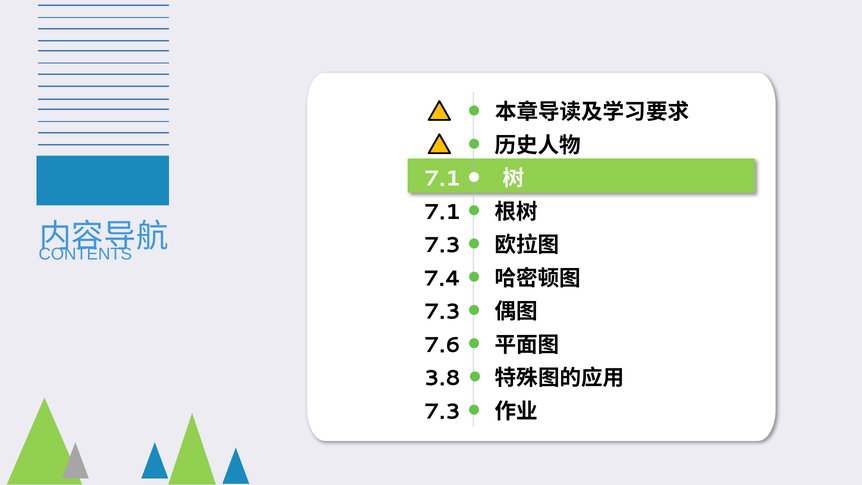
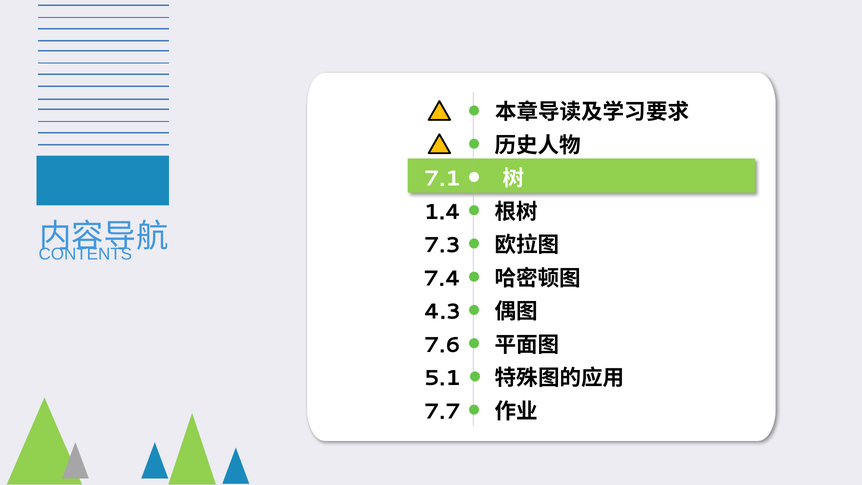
7.1: 7.1 -> 1.4 (442, 212)
7.3: 7.3 -> 4.3 (442, 312)
3.8: 3.8 -> 5.1 (442, 378)
7.3: 7.3 -> 7.7 (442, 411)
